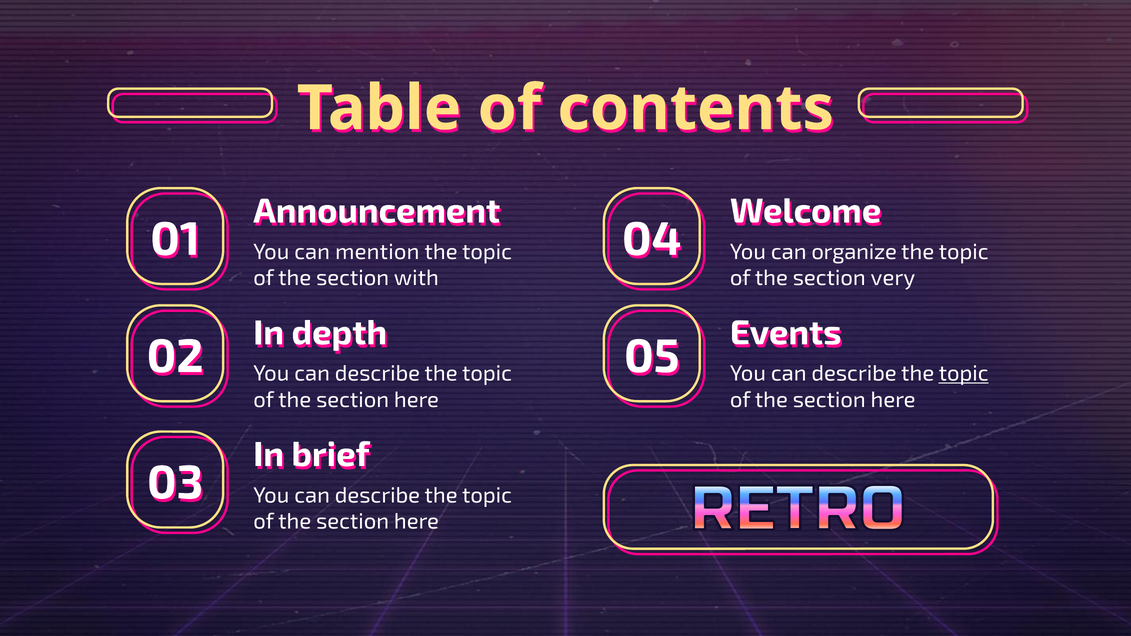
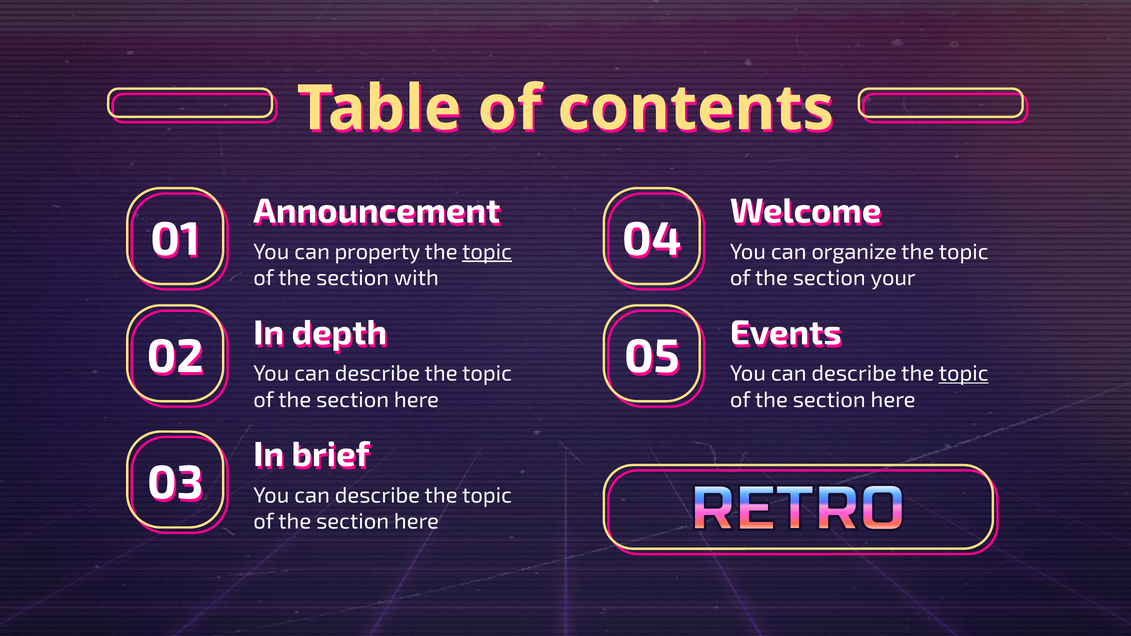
mention: mention -> property (378, 252)
topic underline: none -> present (487, 252)
very: very -> your (893, 278)
